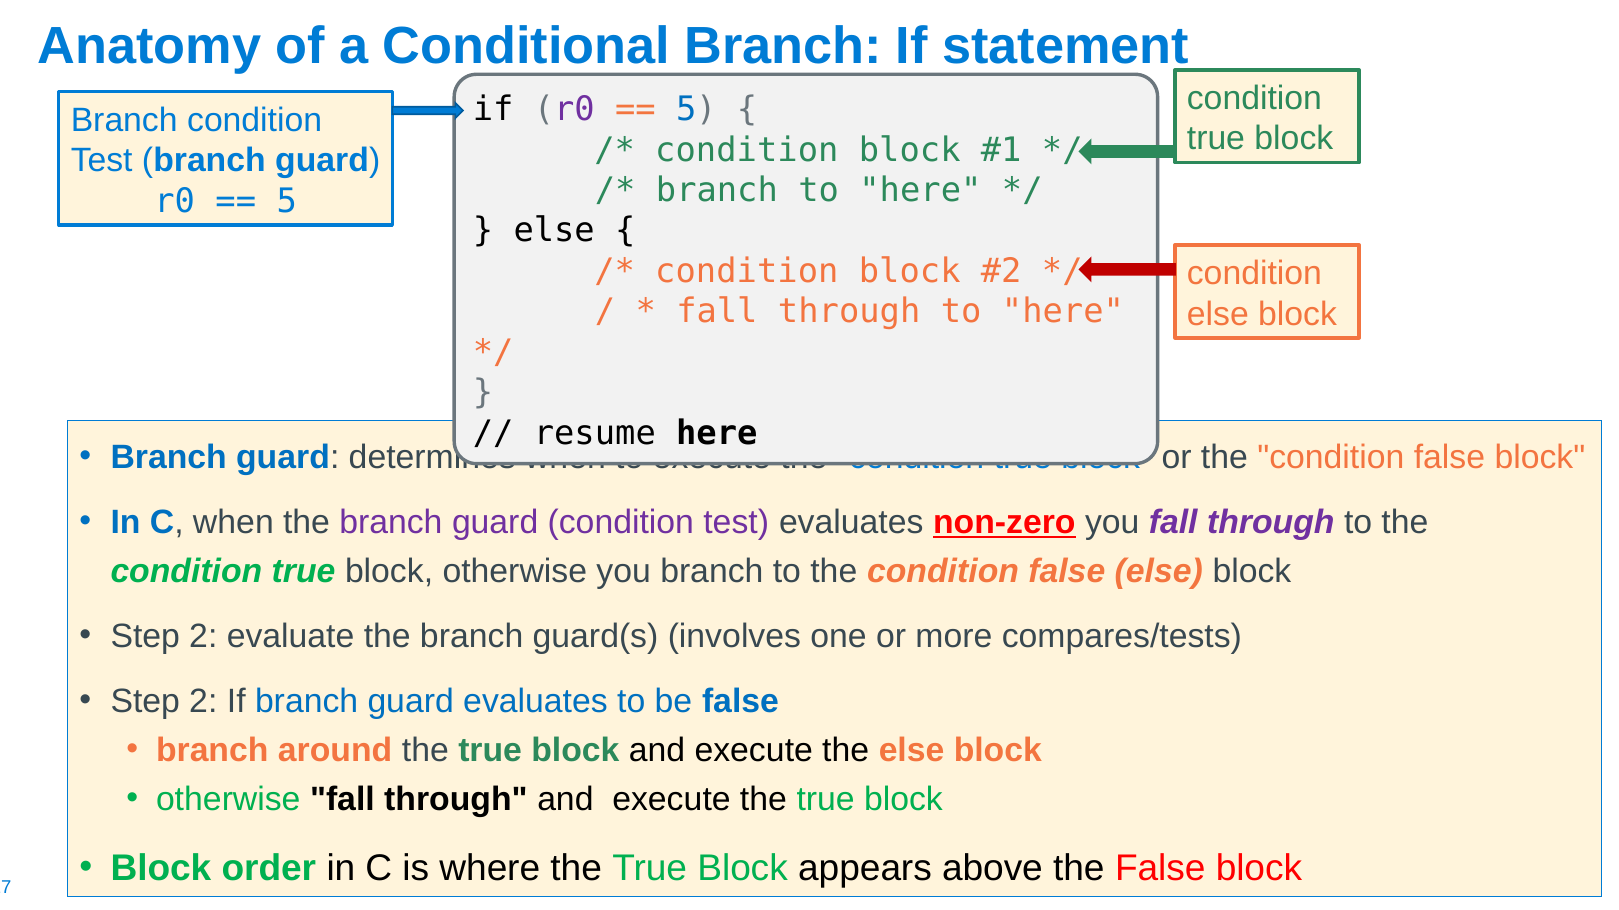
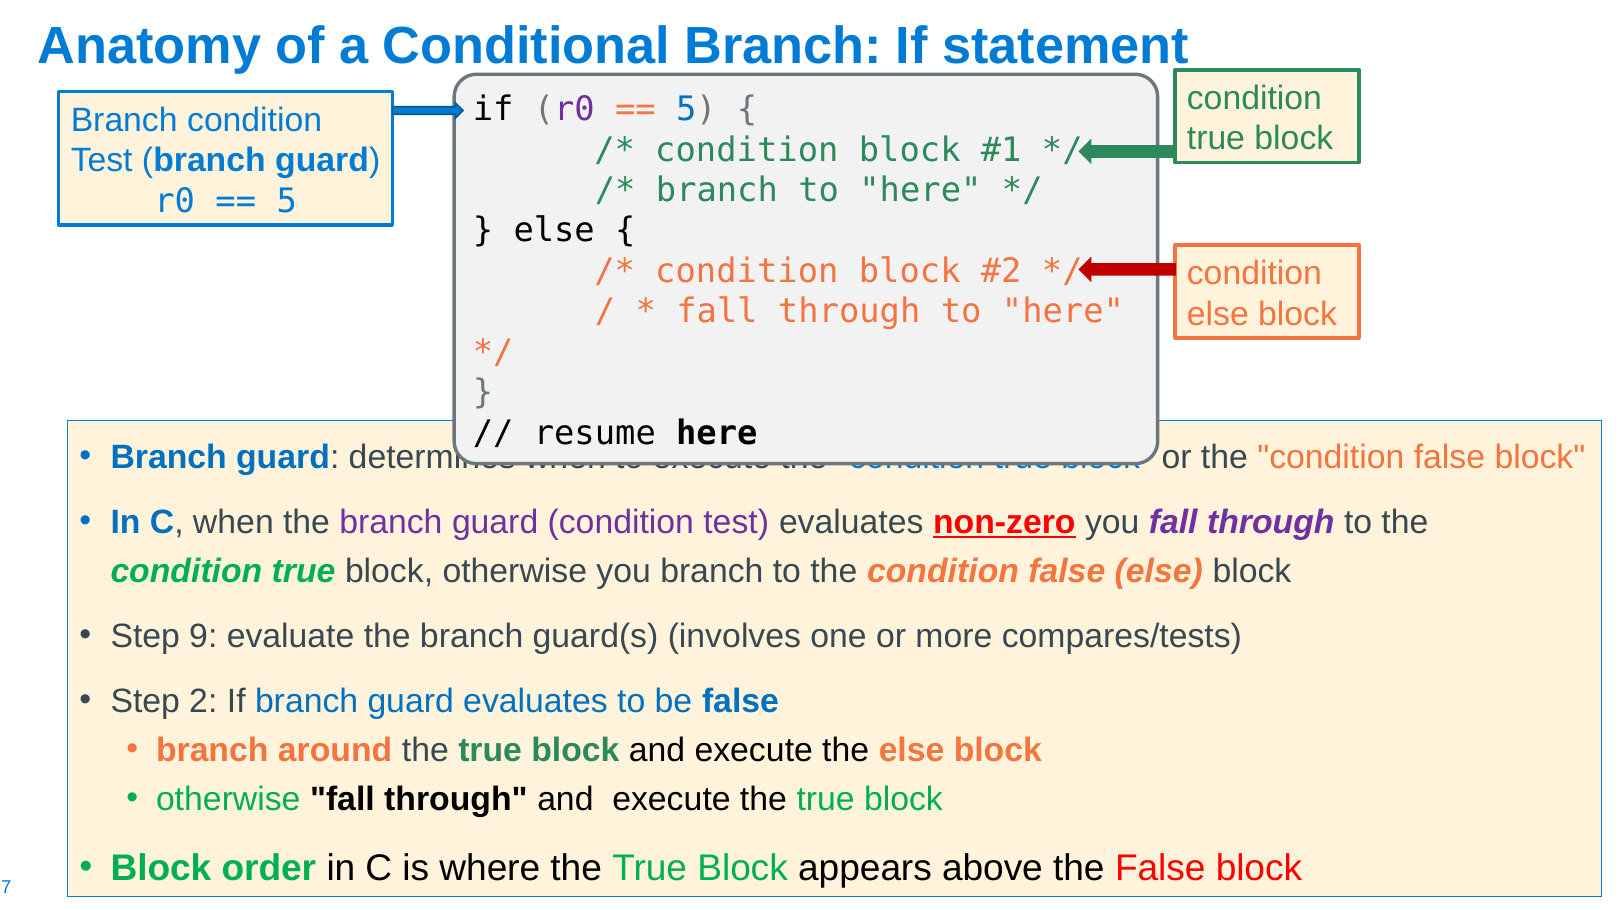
2: 2 -> 9 (203, 637)
